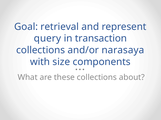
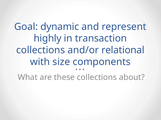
retrieval: retrieval -> dynamic (60, 27)
query: query -> highly (48, 39)
narasaya: narasaya -> relational (123, 50)
